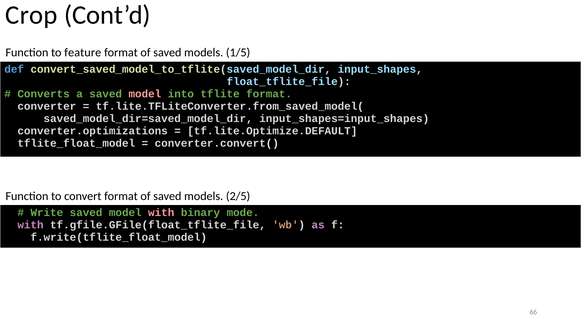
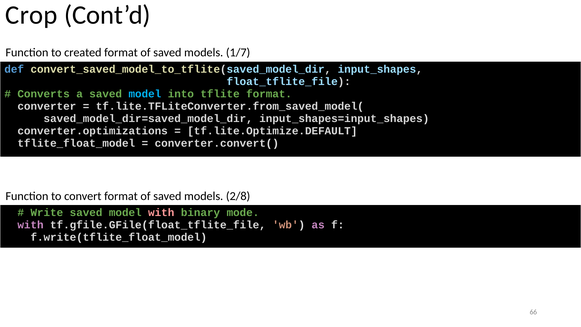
feature: feature -> created (83, 53)
1/5: 1/5 -> 1/7 (238, 53)
model colour: pink -> light blue (145, 94)
2/5: 2/5 -> 2/8 (238, 196)
